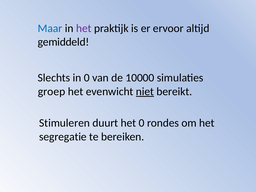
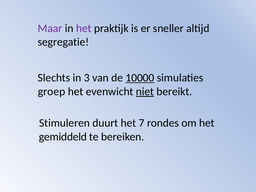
Maar colour: blue -> purple (50, 28)
ervoor: ervoor -> sneller (168, 28)
gemiddeld: gemiddeld -> segregatie (63, 42)
in 0: 0 -> 3 (87, 78)
10000 underline: none -> present (140, 78)
het 0: 0 -> 7 (142, 123)
segregatie: segregatie -> gemiddeld (63, 137)
